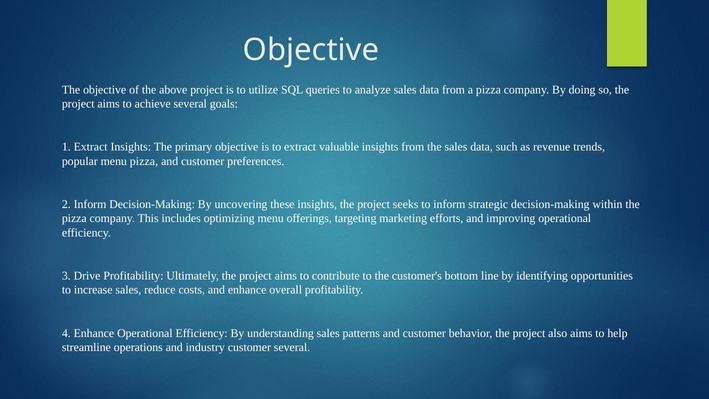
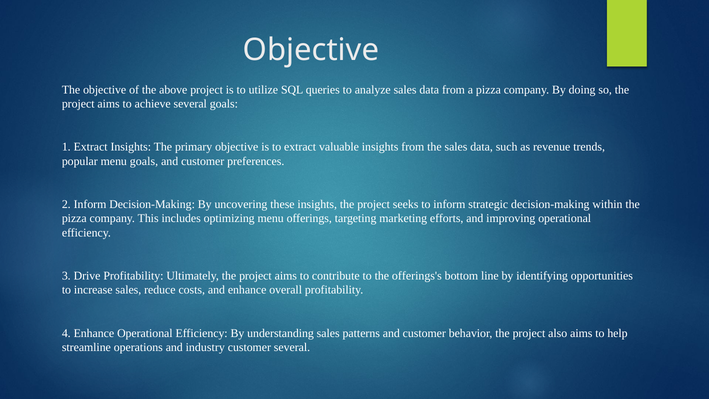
menu pizza: pizza -> goals (144, 161)
customer's: customer's -> offerings's (417, 276)
